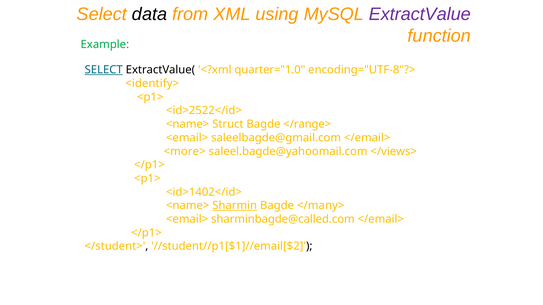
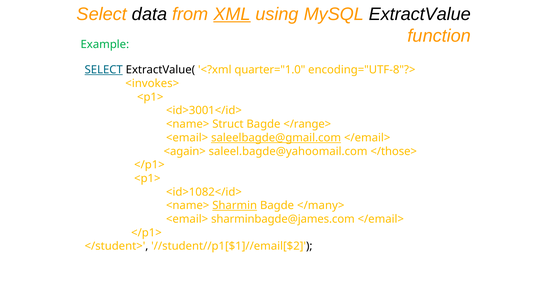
XML underline: none -> present (232, 14)
ExtractValue colour: purple -> black (420, 14)
<identify>: <identify> -> <invokes> (152, 84)
<id>2522</id>: <id>2522</id> -> <id>3001</id> (204, 111)
saleelbagde@gmail.com underline: none -> present (276, 138)
<more>: <more> -> <again> (185, 151)
</views>: </views> -> </those> (394, 151)
<id>1402</id>: <id>1402</id> -> <id>1082</id> (204, 192)
sharminbagde@called.com: sharminbagde@called.com -> sharminbagde@james.com (283, 219)
